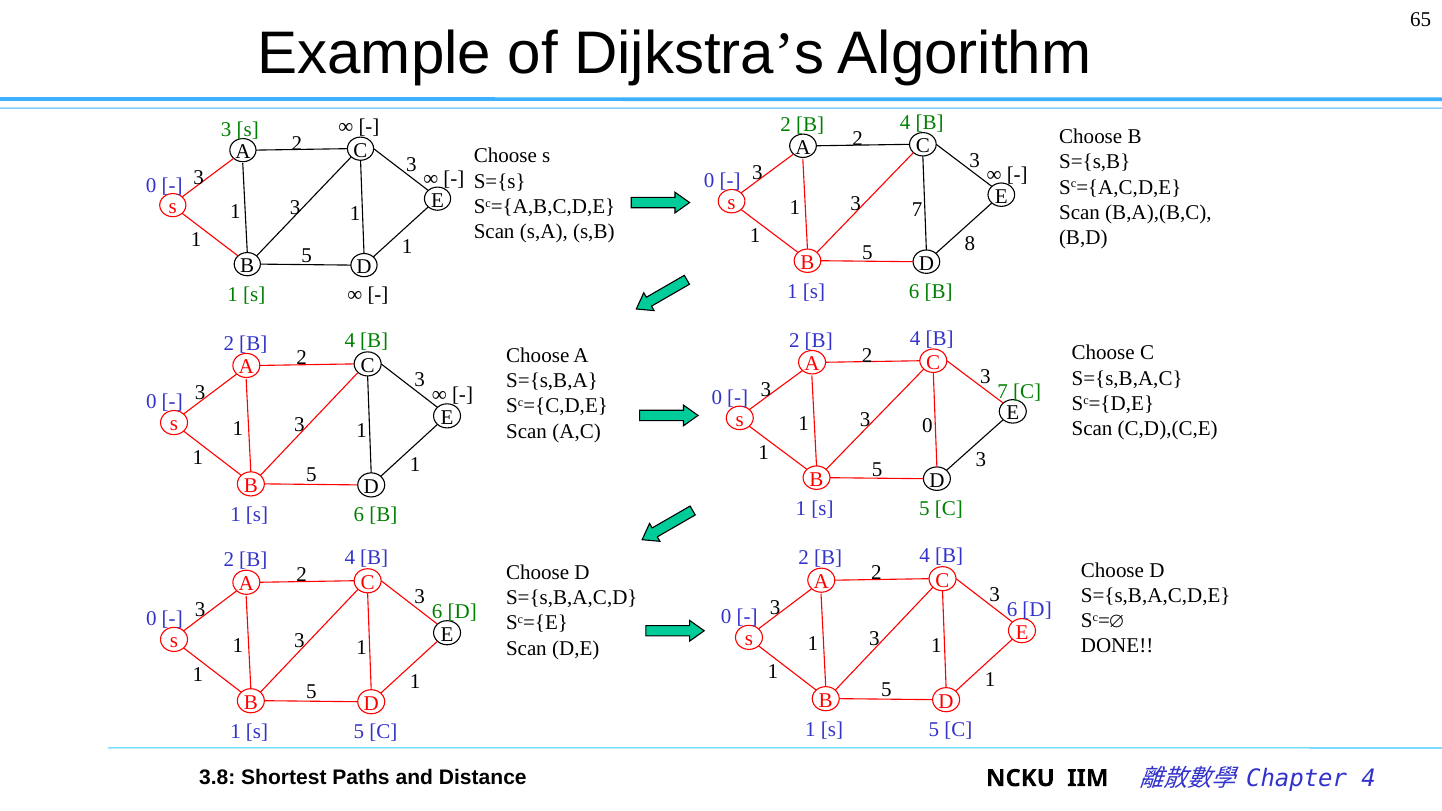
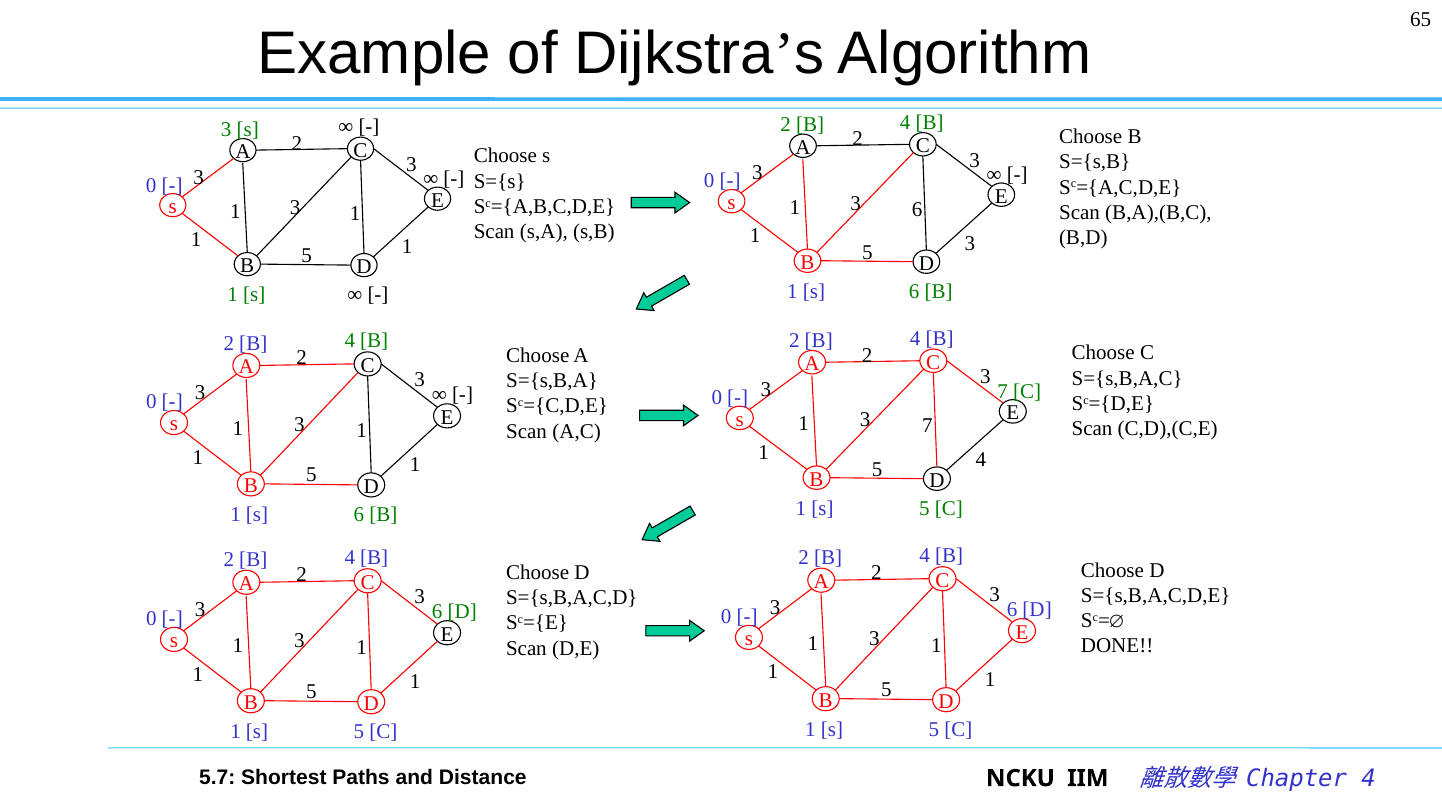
1 7: 7 -> 6 (917, 209)
5 8: 8 -> 3 (970, 243)
1 0: 0 -> 7 (927, 426)
5 3: 3 -> 4 (981, 460)
3.8: 3.8 -> 5.7 (217, 777)
